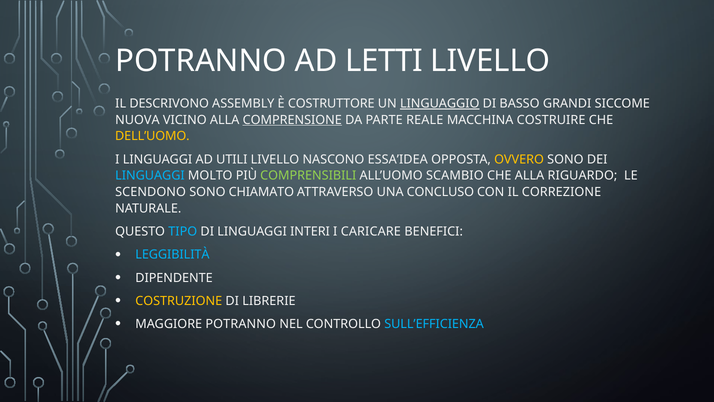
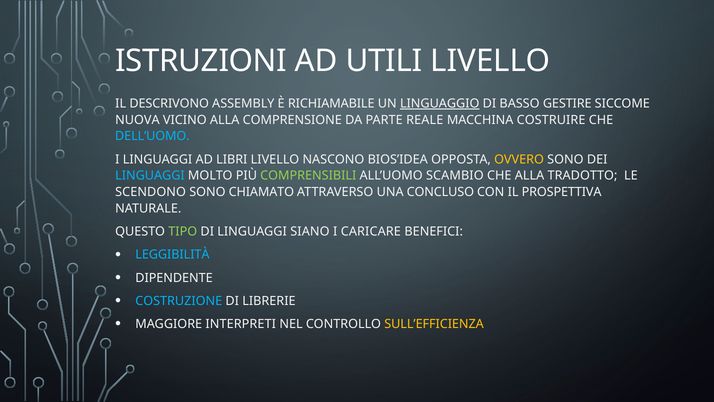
POTRANNO: POTRANNO -> ISTRUZIONI (201, 61)
LETTI: LETTI -> UTILI (384, 61)
COSTRUTTORE: COSTRUTTORE -> RICHIAMABILE (331, 103)
GRANDI: GRANDI -> GESTIRE (567, 103)
COMPRENSIONE underline: present -> none (292, 120)
DELL’UOMO colour: yellow -> light blue (152, 136)
UTILI: UTILI -> LIBRI (232, 159)
ESSA’IDEA: ESSA’IDEA -> BIOS’IDEA (398, 159)
RIGUARDO: RIGUARDO -> TRADOTTO (583, 176)
CORREZIONE: CORREZIONE -> PROSPETTIVA (562, 192)
TIPO colour: light blue -> light green (183, 231)
INTERI: INTERI -> SIANO (310, 231)
COSTRUZIONE colour: yellow -> light blue (179, 301)
MAGGIORE POTRANNO: POTRANNO -> INTERPRETI (241, 324)
SULL’EFFICIENZA colour: light blue -> yellow (434, 324)
